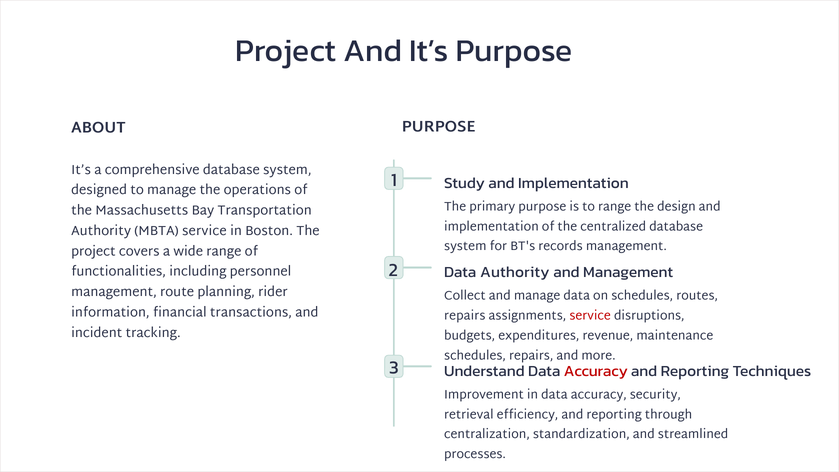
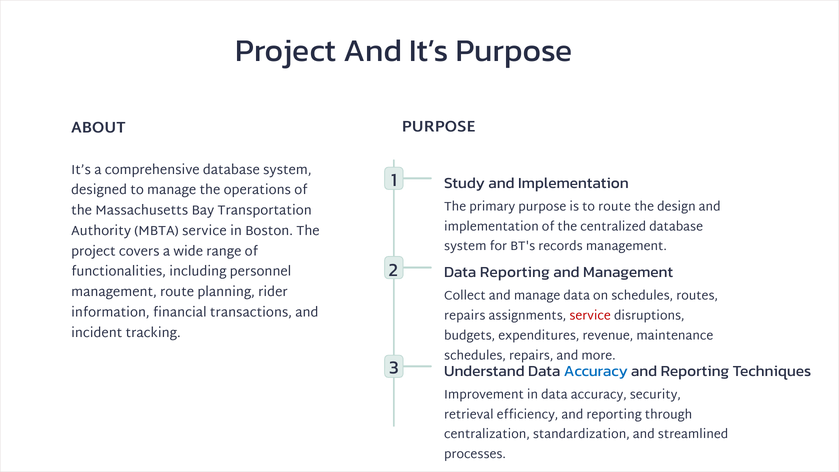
to range: range -> route (615, 207)
Data Authority: Authority -> Reporting (515, 272)
Accuracy colour: red -> blue (596, 371)
